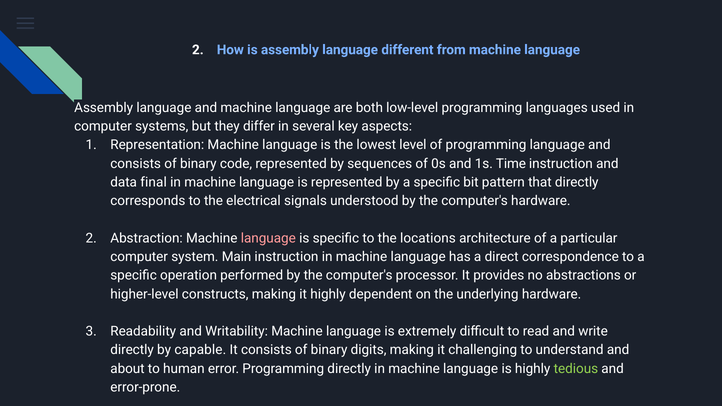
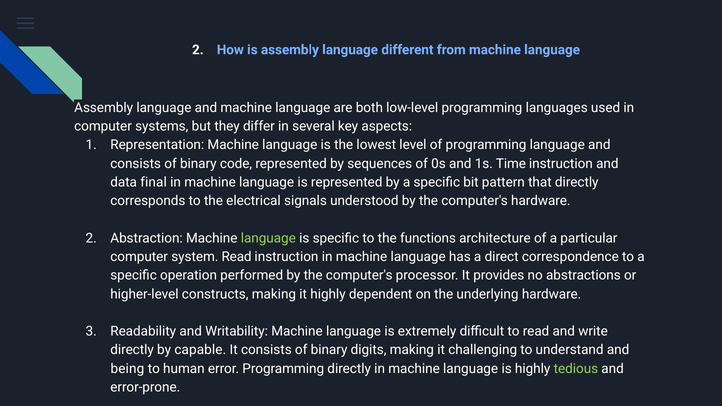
language colour: pink -> light green (268, 238)
locations: locations -> functions (428, 238)
system Main: Main -> Read (237, 257)
about: about -> being (127, 369)
